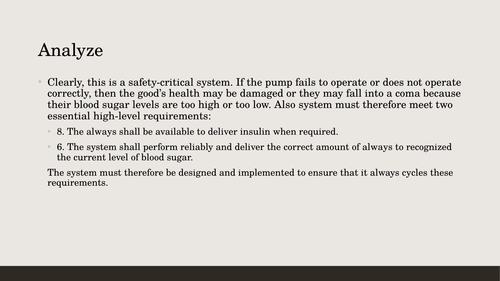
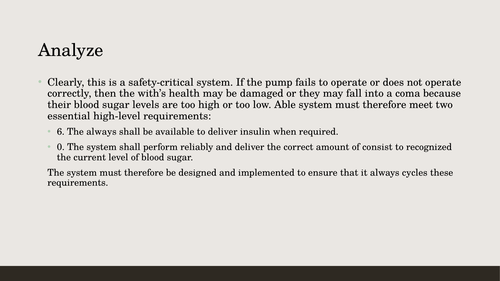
good’s: good’s -> with’s (152, 94)
Also: Also -> Able (285, 105)
8: 8 -> 6 (61, 132)
6: 6 -> 0 (61, 147)
of always: always -> consist (377, 147)
